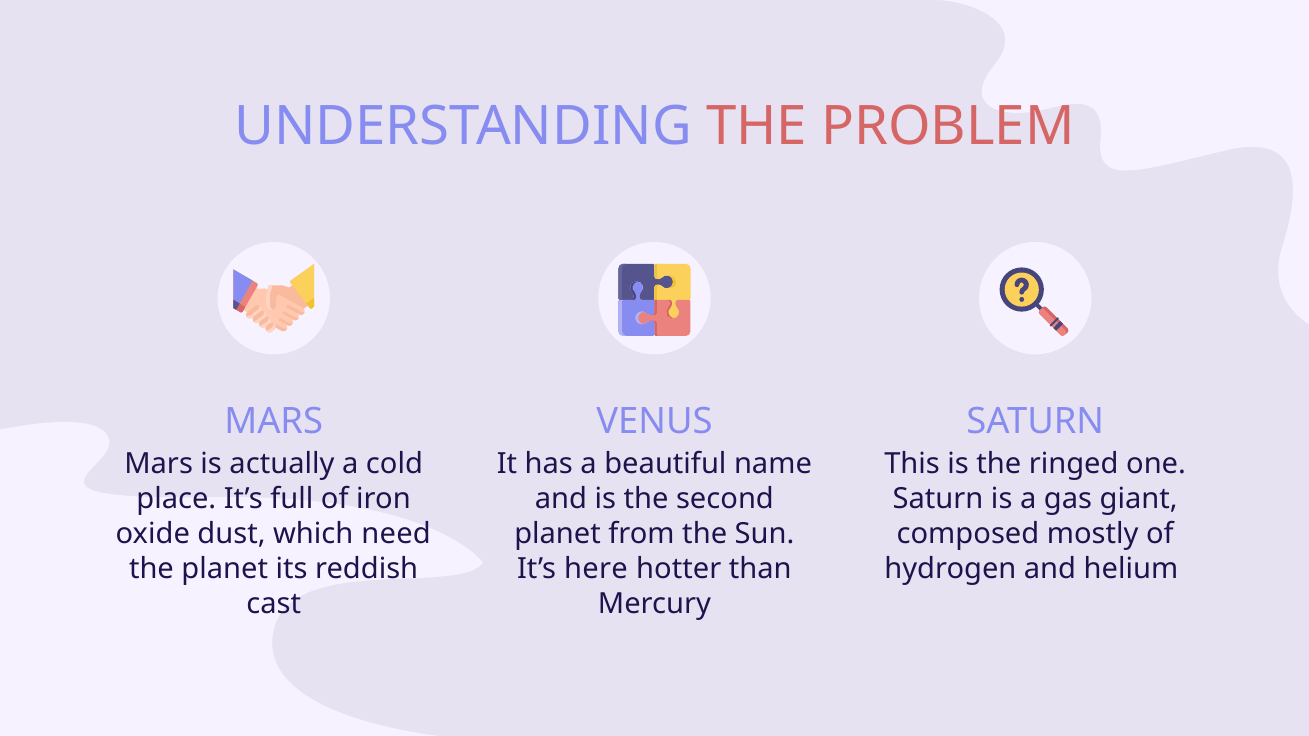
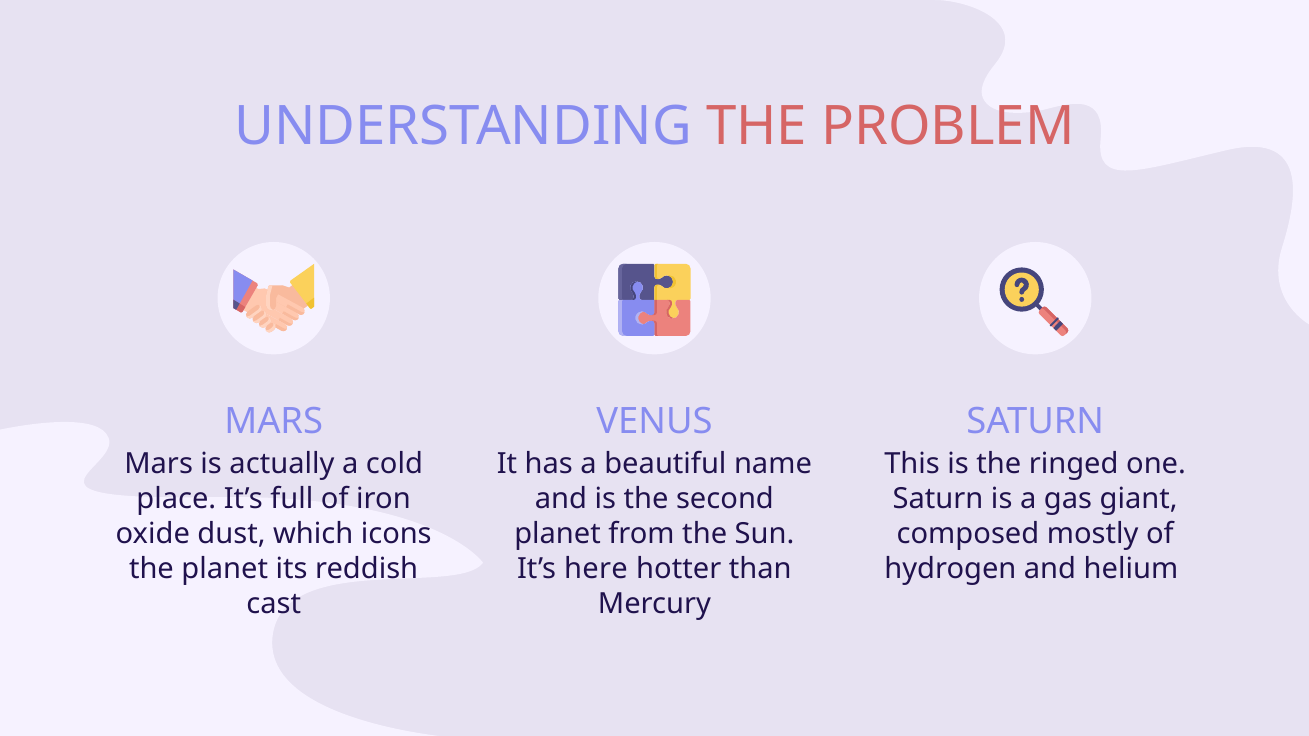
need: need -> icons (396, 534)
